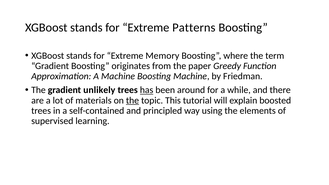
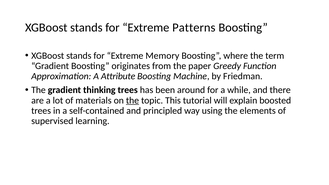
A Machine: Machine -> Attribute (118, 76)
unlikely: unlikely -> thinking (99, 90)
has underline: present -> none (147, 90)
